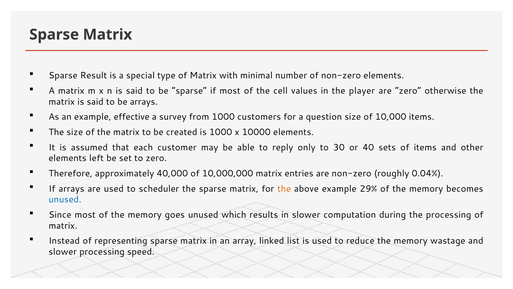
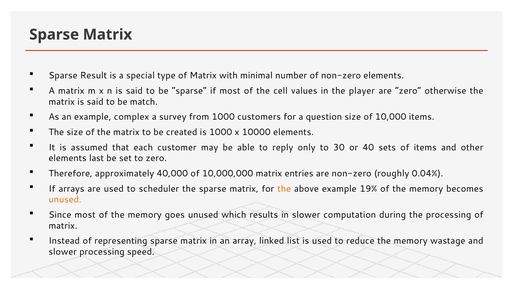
be arrays: arrays -> match (144, 102)
effective: effective -> complex (132, 117)
left: left -> last (97, 158)
29%: 29% -> 19% (368, 188)
unused colour: blue -> orange (65, 199)
